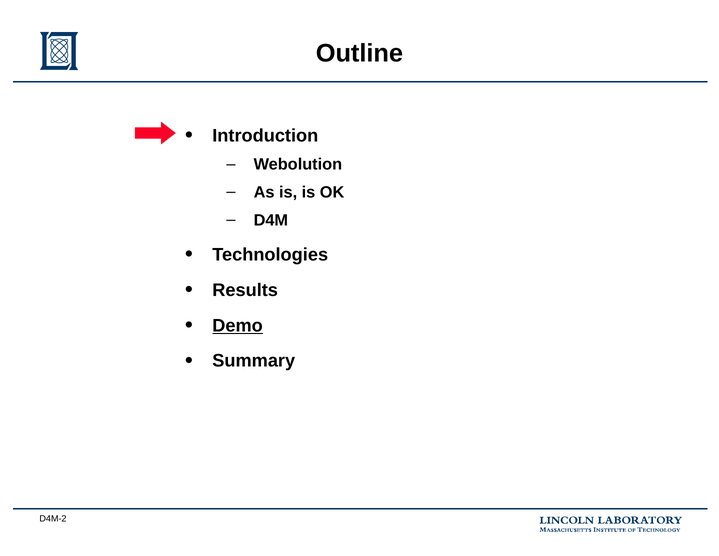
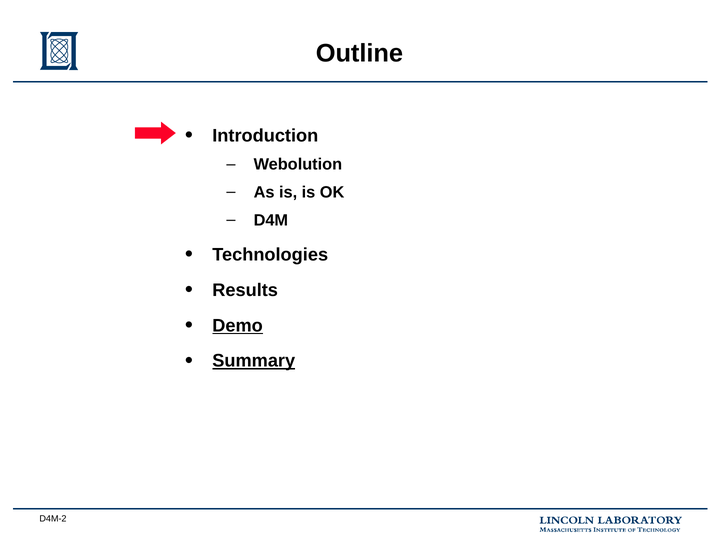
Summary underline: none -> present (254, 361)
